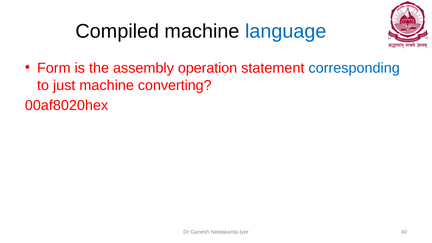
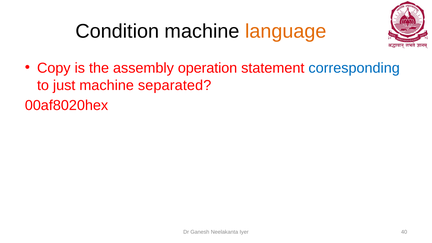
Compiled: Compiled -> Condition (117, 31)
language colour: blue -> orange (286, 31)
Form: Form -> Copy (54, 68)
converting: converting -> separated (175, 85)
